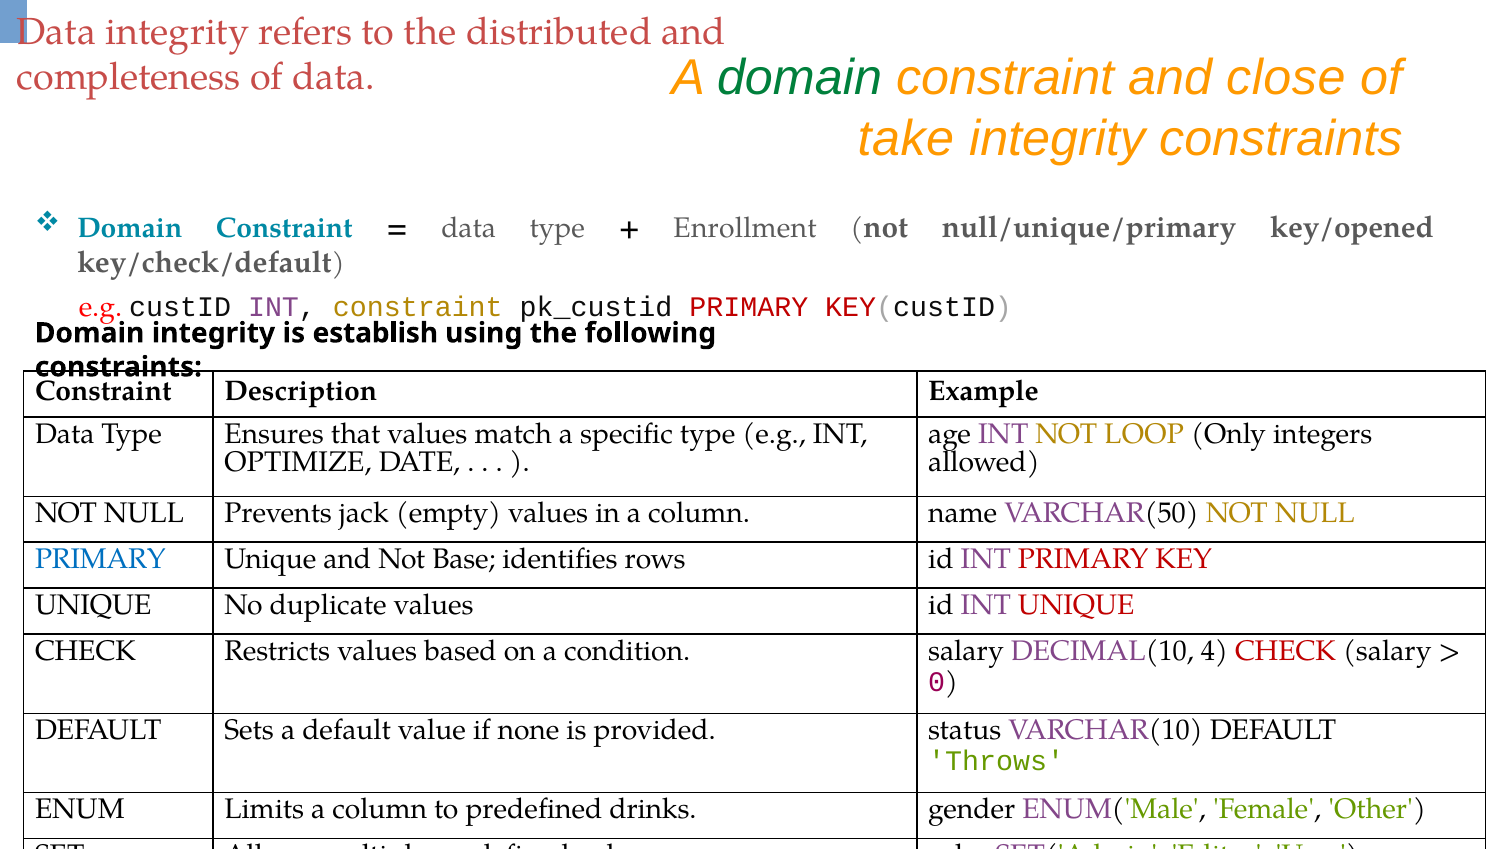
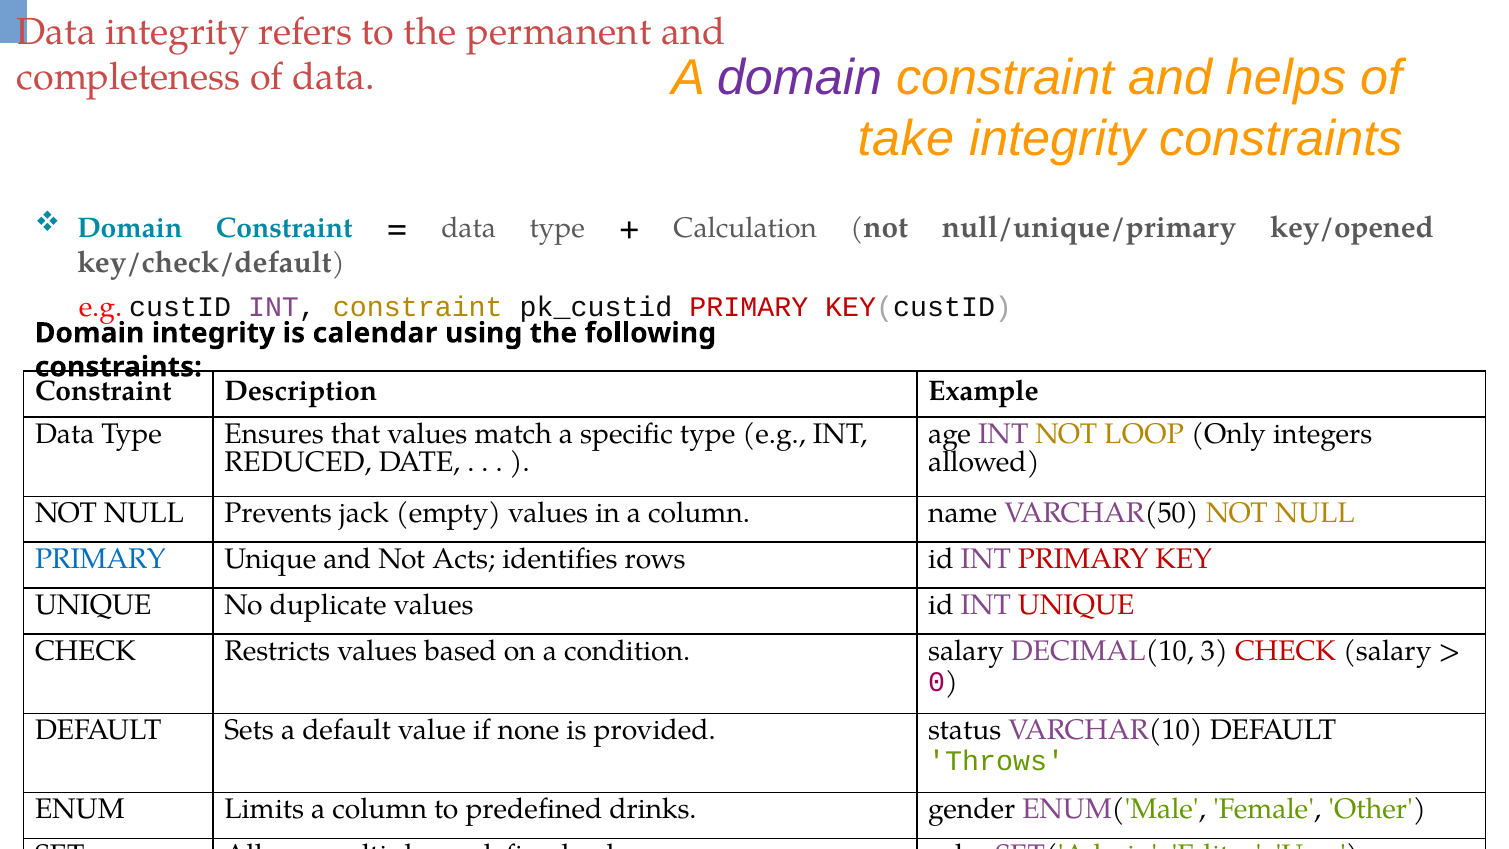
distributed: distributed -> permanent (559, 32)
domain colour: green -> purple (799, 78)
close: close -> helps (1286, 78)
Enrollment: Enrollment -> Calculation (745, 228)
establish: establish -> calendar (375, 333)
OPTIMIZE: OPTIMIZE -> REDUCED (298, 462)
Base: Base -> Acts (464, 559)
4: 4 -> 3 (1214, 651)
